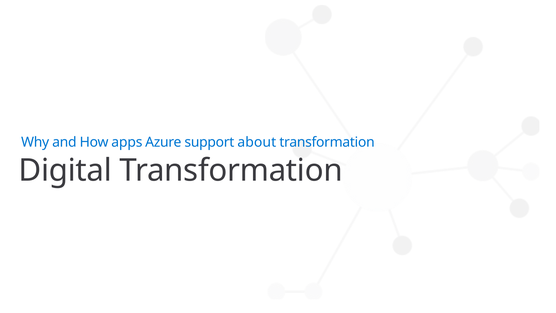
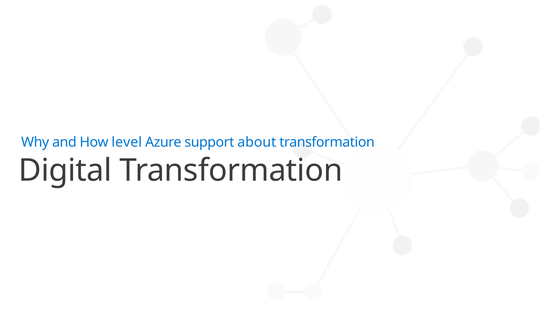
apps: apps -> level (127, 142)
